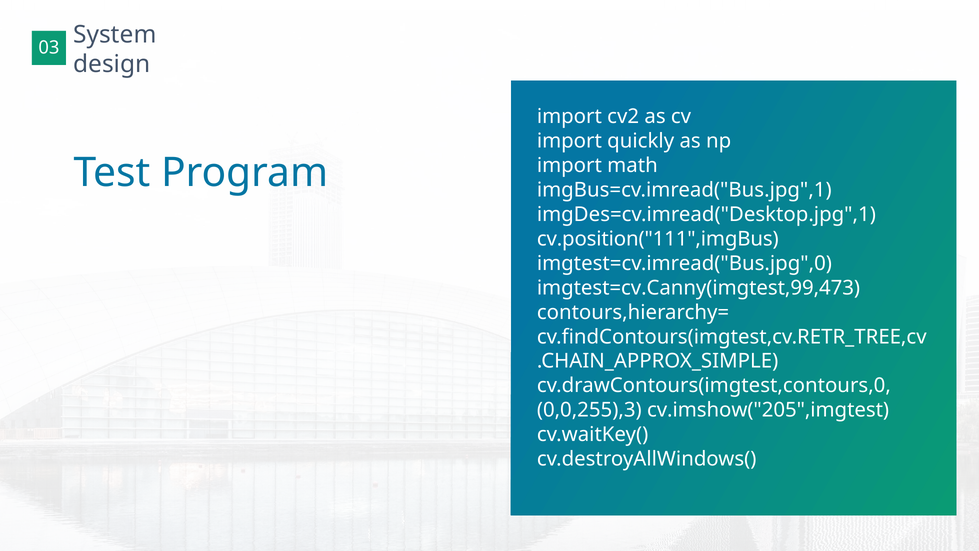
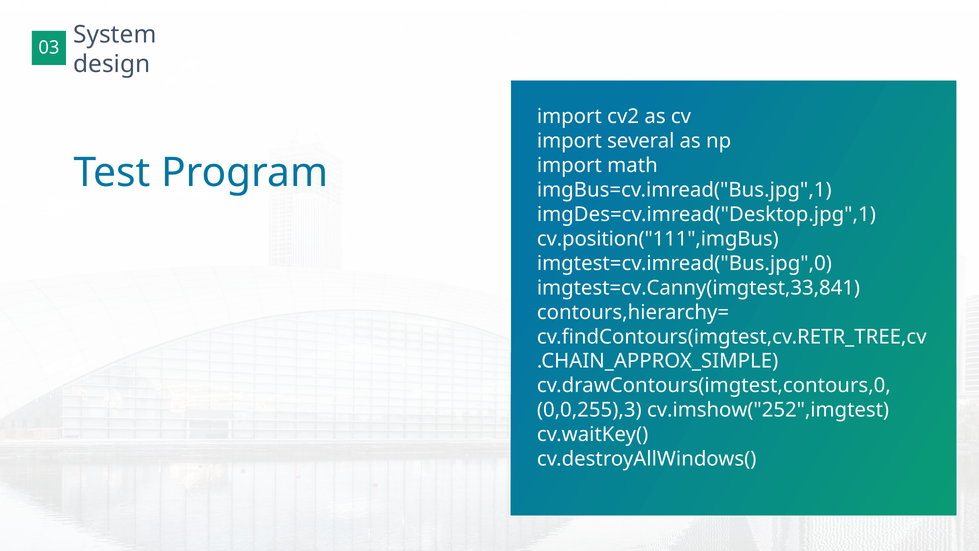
quickly: quickly -> several (641, 141)
imgtest=cv.Canny(imgtest,99,473: imgtest=cv.Canny(imgtest,99,473 -> imgtest=cv.Canny(imgtest,33,841 (698, 288)
cv.imshow("205",imgtest: cv.imshow("205",imgtest -> cv.imshow("252",imgtest (768, 410)
